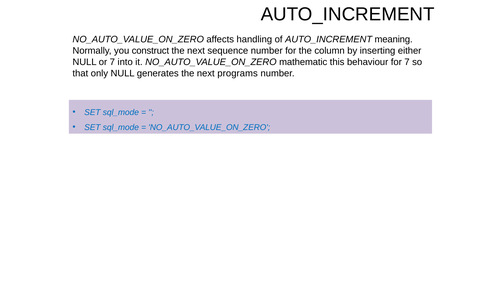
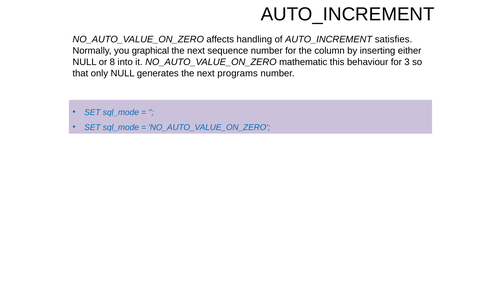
meaning: meaning -> satisfies (394, 39)
construct: construct -> graphical (150, 51)
or 7: 7 -> 8 (112, 62)
for 7: 7 -> 3 (407, 62)
